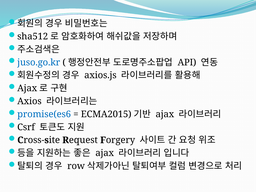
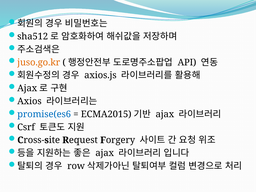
juso.go.kr colour: blue -> orange (39, 62)
